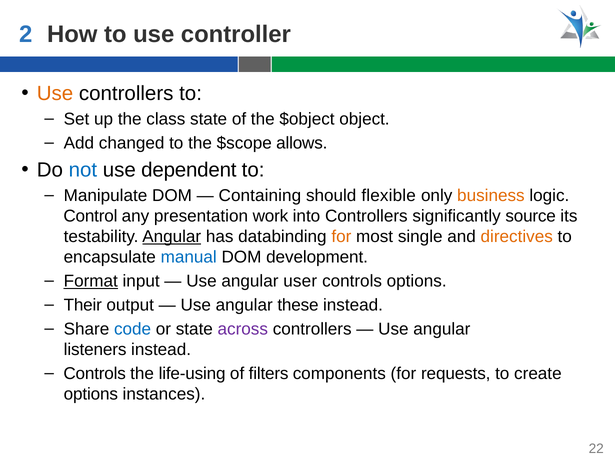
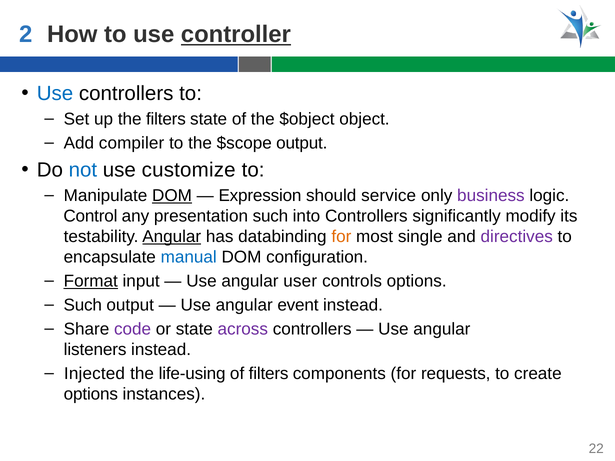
controller underline: none -> present (236, 34)
Use colour: orange -> blue (55, 94)
the class: class -> filters (166, 119)
changed: changed -> compiler (132, 143)
$scope allows: allows -> output (302, 143)
dependent: dependent -> customize (189, 170)
DOM underline: none -> present (172, 196)
Containing: Containing -> Expression (260, 196)
flexible: flexible -> service (389, 196)
business colour: orange -> purple (491, 196)
presentation work: work -> such (270, 216)
source: source -> modify (531, 216)
directives colour: orange -> purple (517, 237)
development: development -> configuration (317, 257)
Their: Their -> Such (83, 305)
these: these -> event (298, 305)
code colour: blue -> purple (133, 329)
Controls: Controls -> Injected (94, 374)
